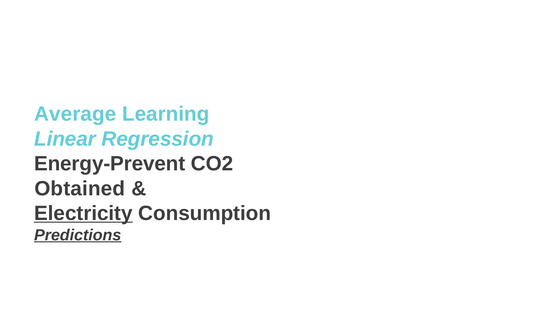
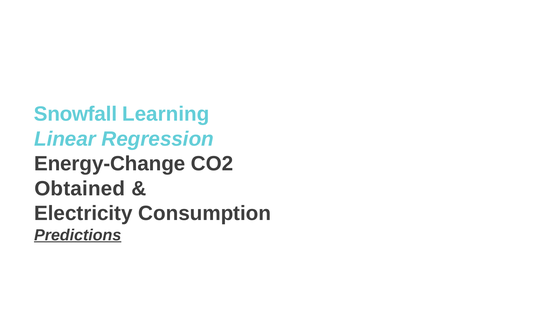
Average: Average -> Snowfall (75, 114)
Energy-Prevent: Energy-Prevent -> Energy-Change (110, 163)
Electricity underline: present -> none (83, 213)
